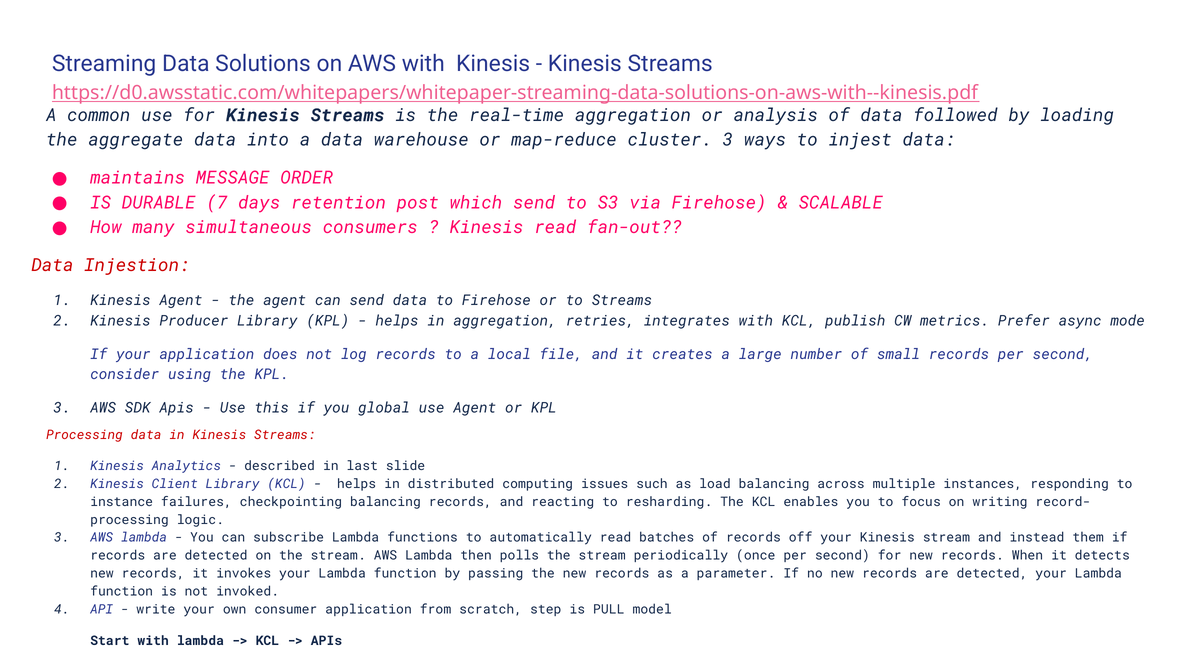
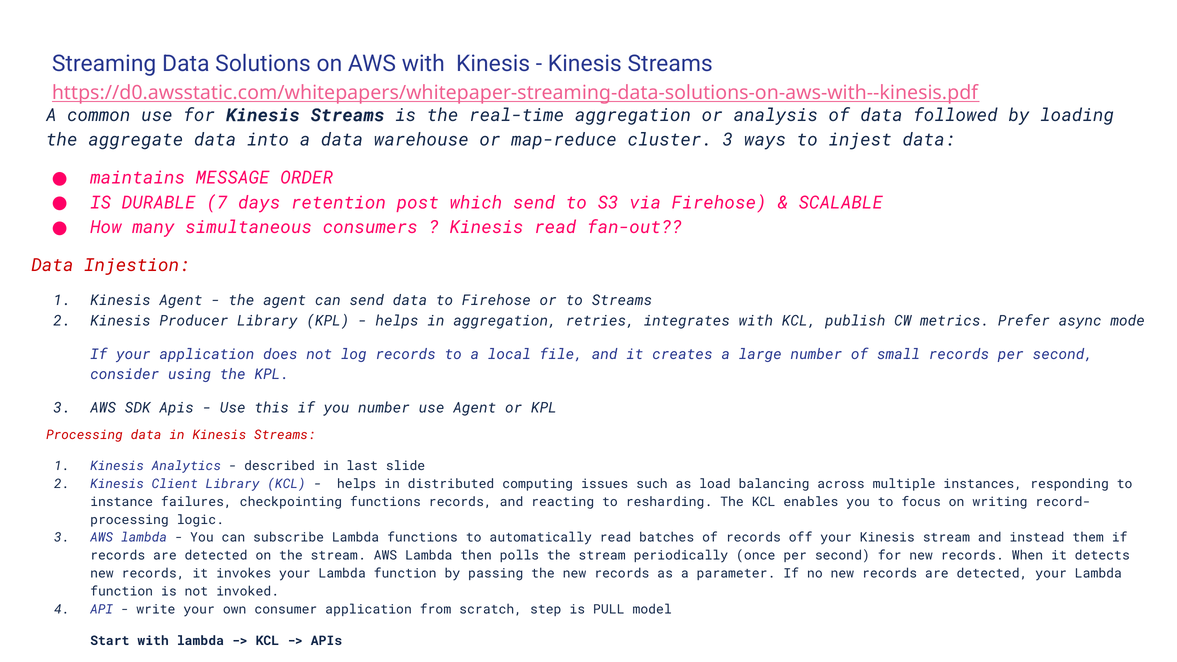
you global: global -> number (384, 408)
checkpointing balancing: balancing -> functions (385, 502)
